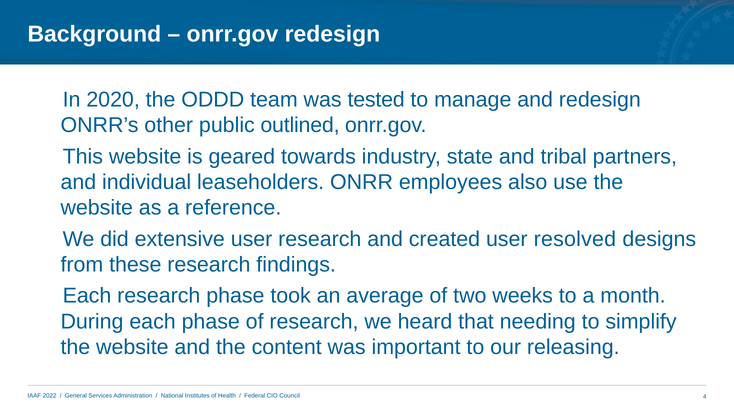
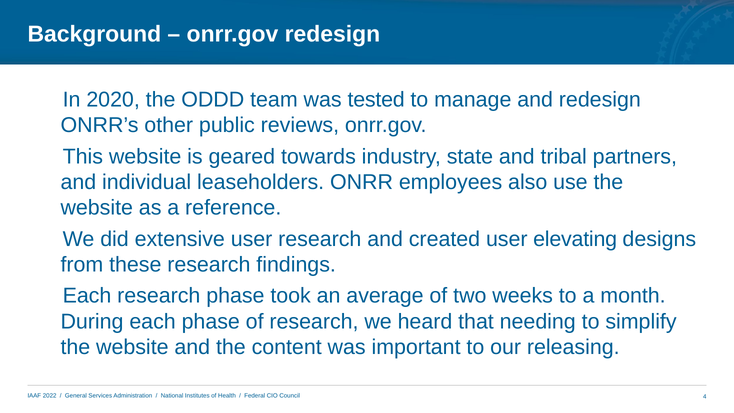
outlined: outlined -> reviews (300, 125)
resolved: resolved -> elevating (575, 239)
